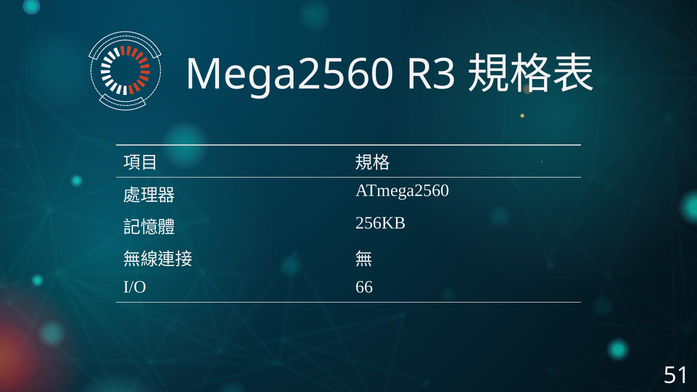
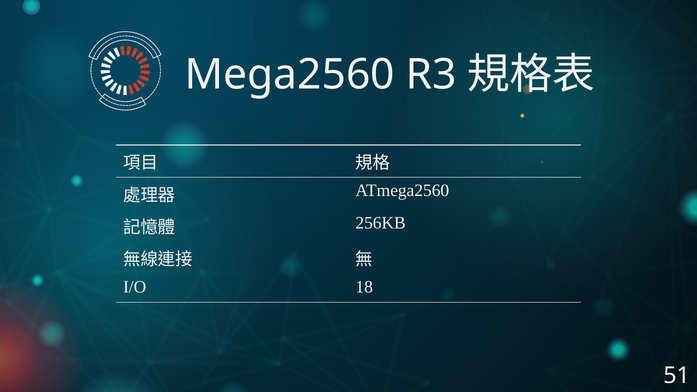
66: 66 -> 18 (364, 287)
